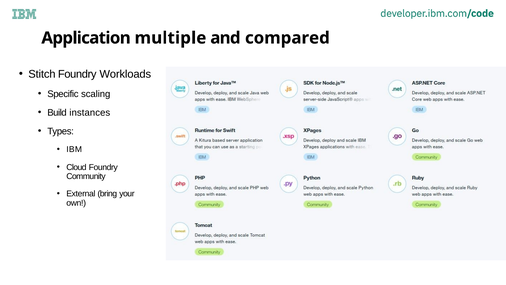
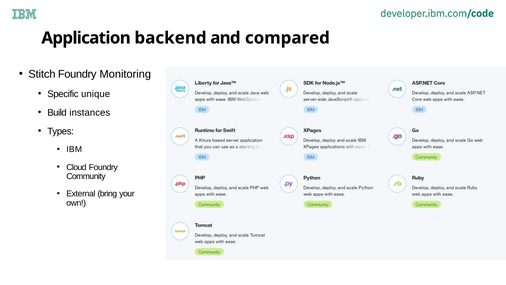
multiple: multiple -> backend (171, 38)
Workloads: Workloads -> Monitoring (125, 74)
scaling: scaling -> unique (96, 94)
